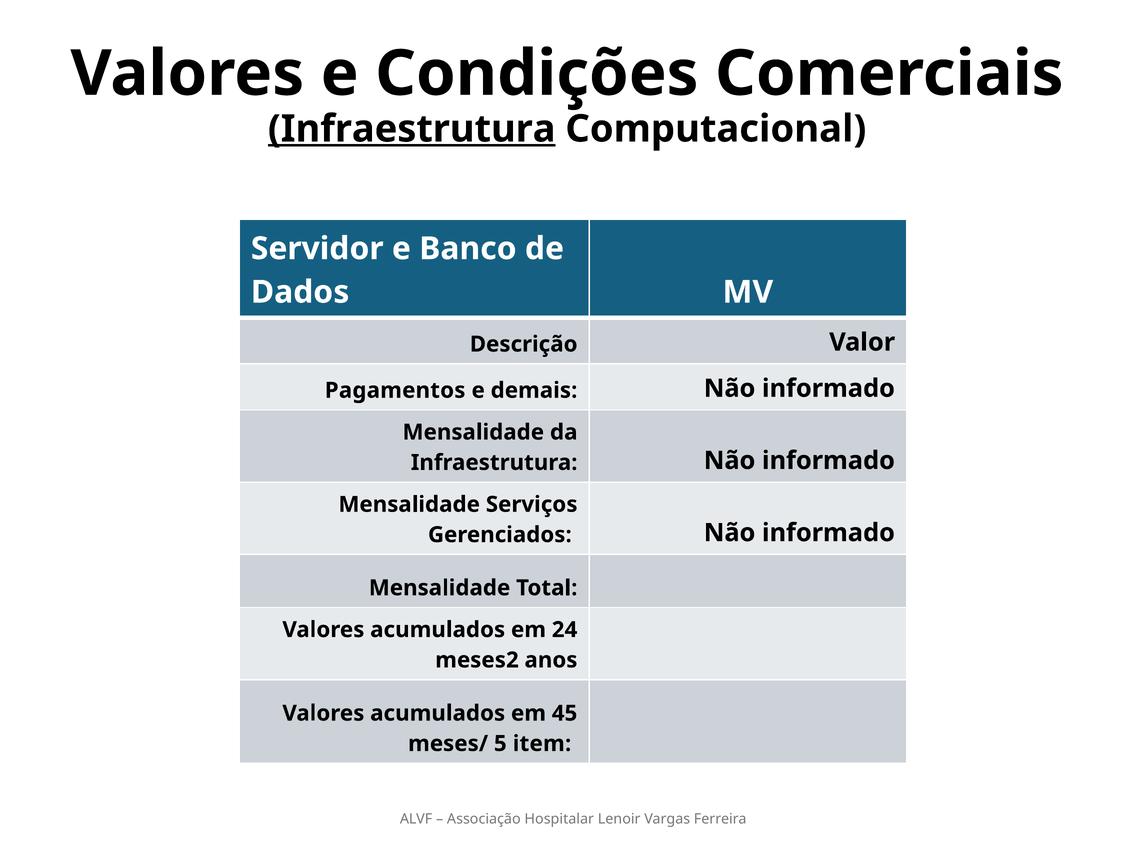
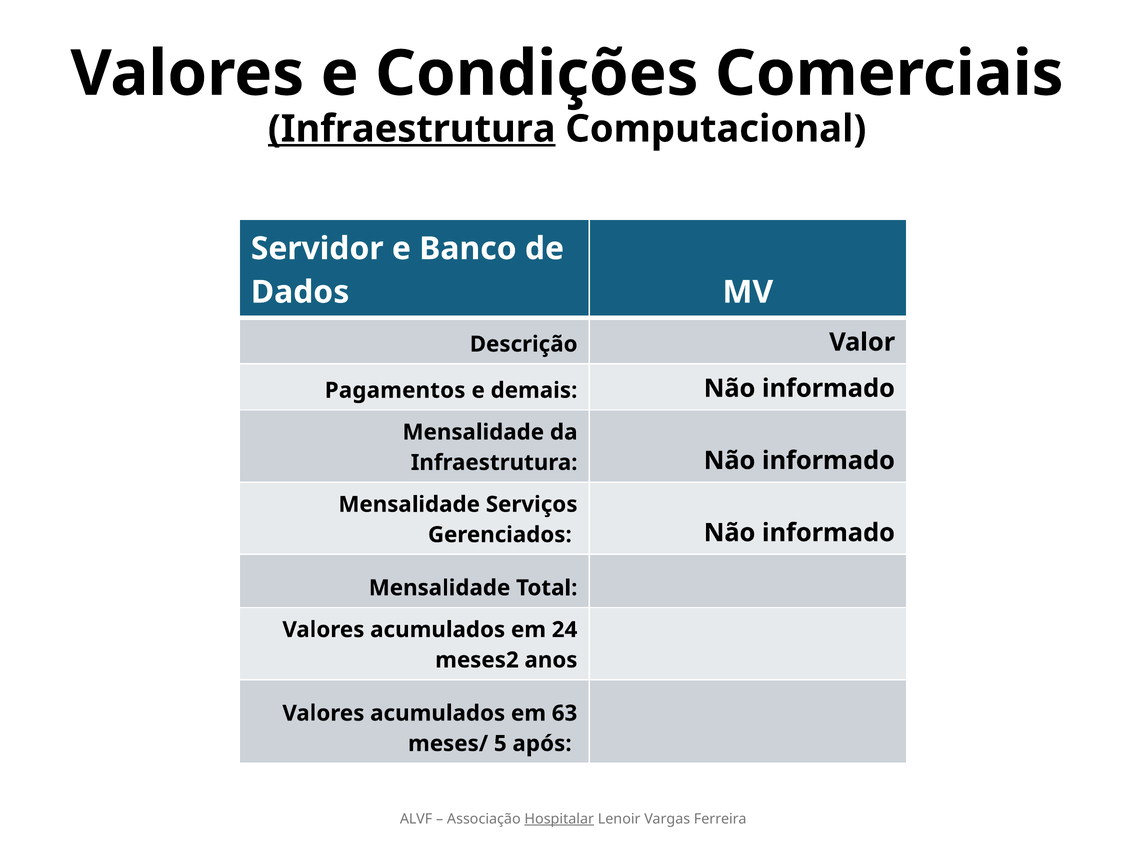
45: 45 -> 63 (565, 714)
item: item -> após (542, 744)
Hospitalar underline: none -> present (559, 819)
